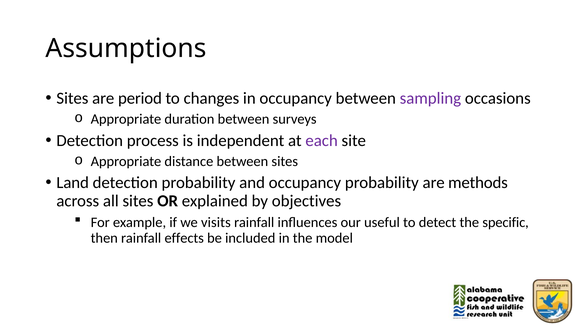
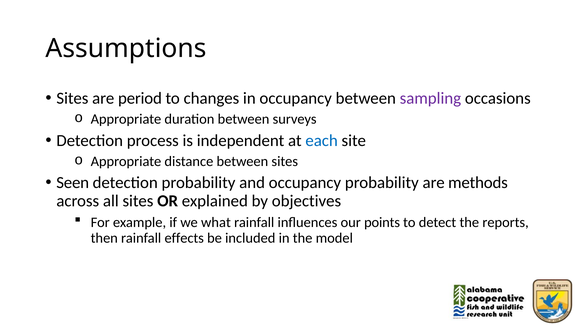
each colour: purple -> blue (322, 141)
Land: Land -> Seen (73, 183)
visits: visits -> what (216, 222)
useful: useful -> points (382, 222)
specific: specific -> reports (506, 222)
